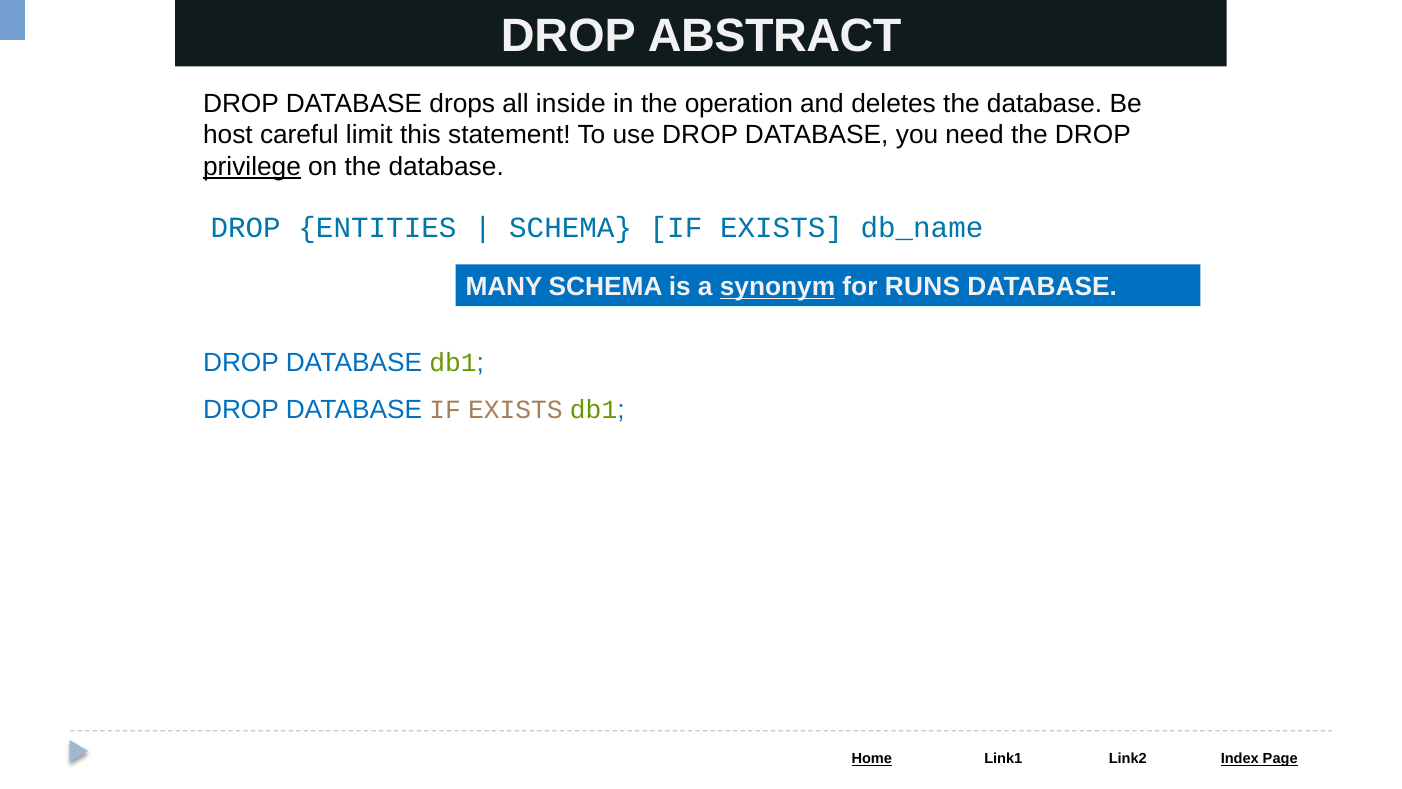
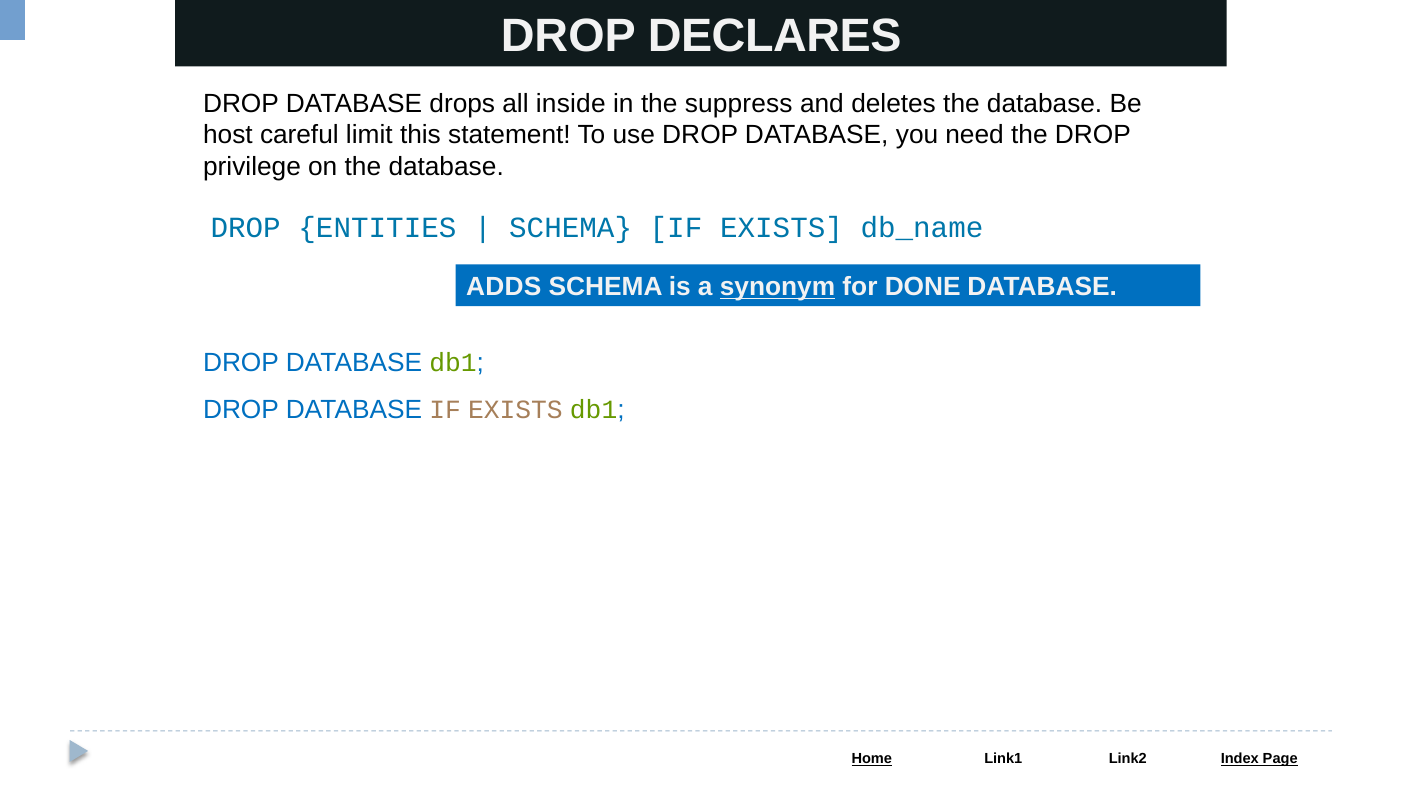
ABSTRACT: ABSTRACT -> DECLARES (775, 36)
operation: operation -> suppress (739, 104)
privilege underline: present -> none (252, 167)
MANY: MANY -> ADDS (504, 287)
RUNS: RUNS -> DONE (923, 287)
